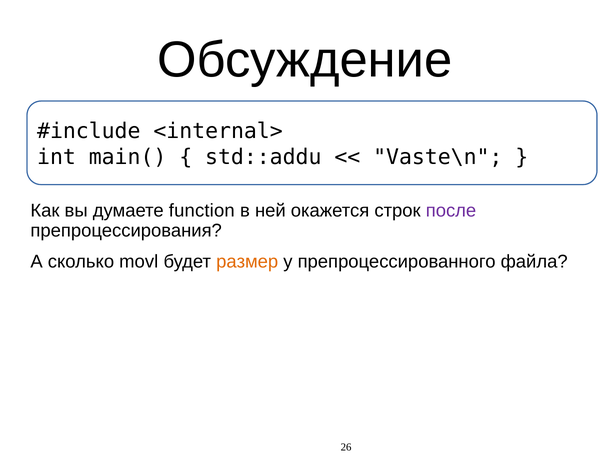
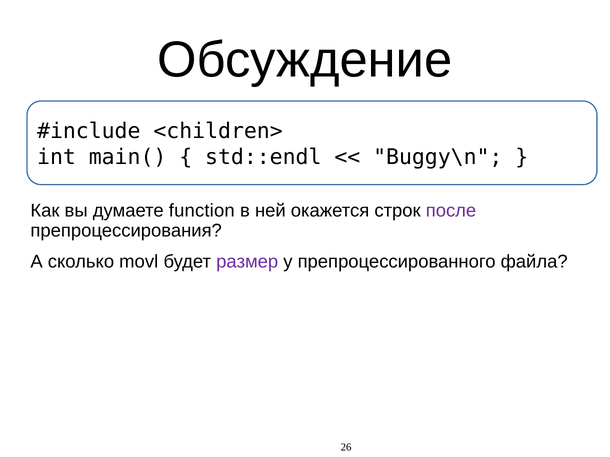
<internal>: <internal> -> <children> (218, 132)
std::addu: std::addu -> std::endl (263, 157)
Vaste\n: Vaste\n -> Buggy\n (438, 157)
размер colour: orange -> purple (247, 262)
